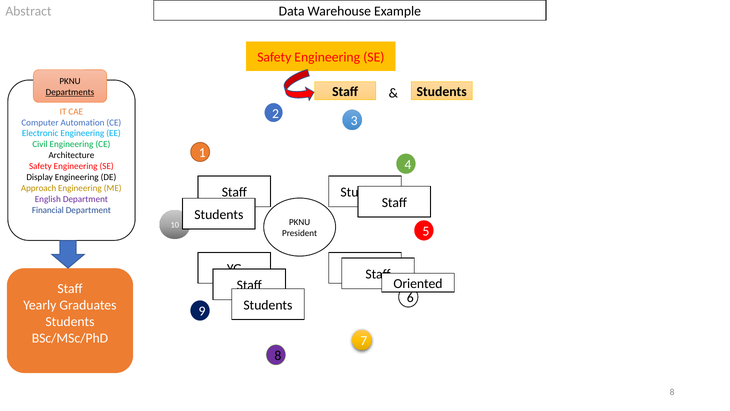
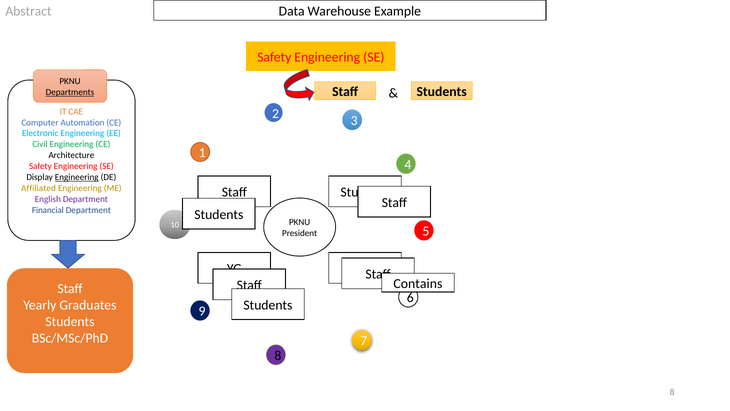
Engineering underline: none -> present (77, 177)
Approach: Approach -> Affiliated (38, 188)
Oriented: Oriented -> Contains (418, 283)
